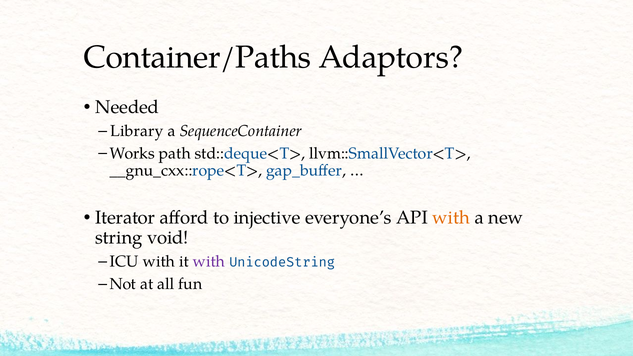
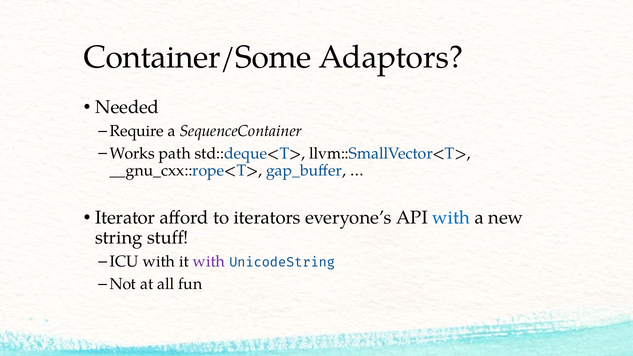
Container/Paths: Container/Paths -> Container/Some (198, 57)
Library: Library -> Require (137, 131)
injective: injective -> iterators (267, 218)
with colour: orange -> blue (451, 218)
void: void -> stuff (168, 238)
